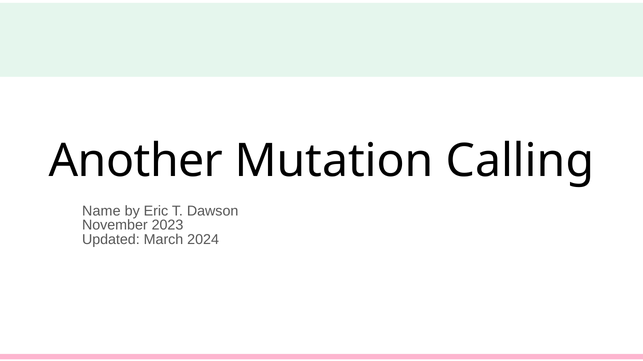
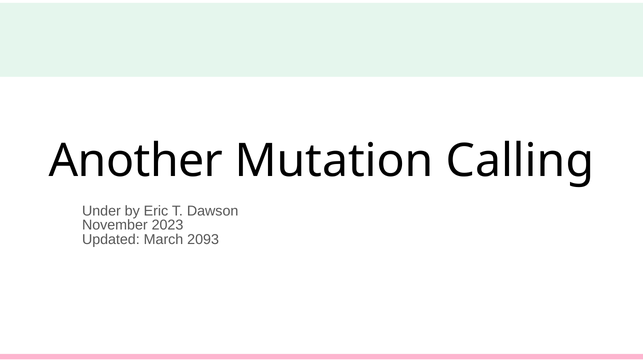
Name: Name -> Under (101, 211)
2024: 2024 -> 2093 (203, 240)
